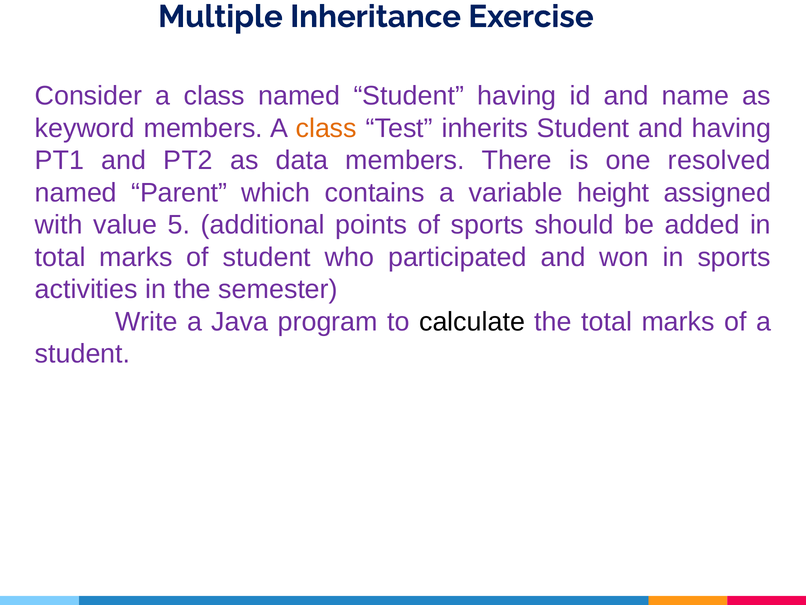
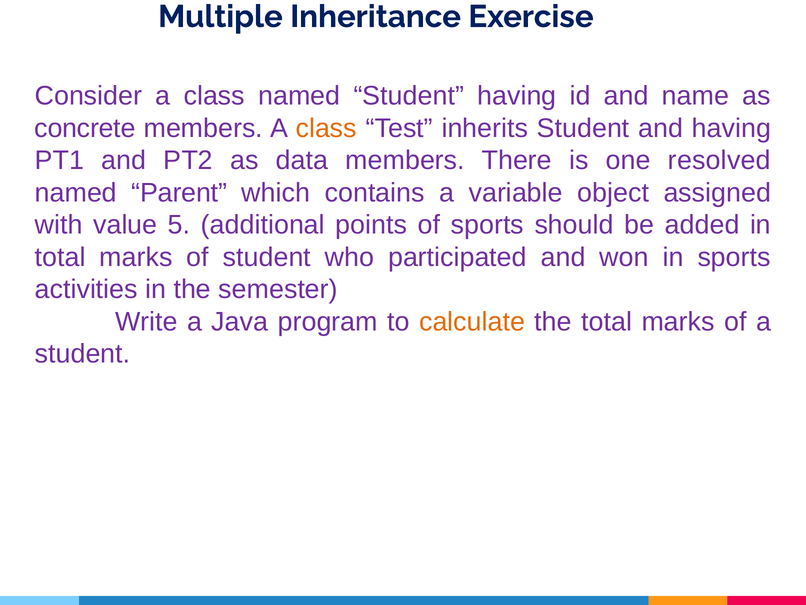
keyword: keyword -> concrete (85, 128)
height: height -> object (613, 193)
calculate colour: black -> orange (472, 321)
